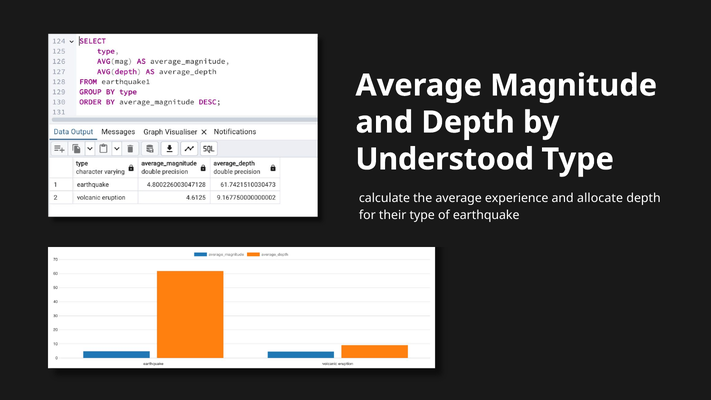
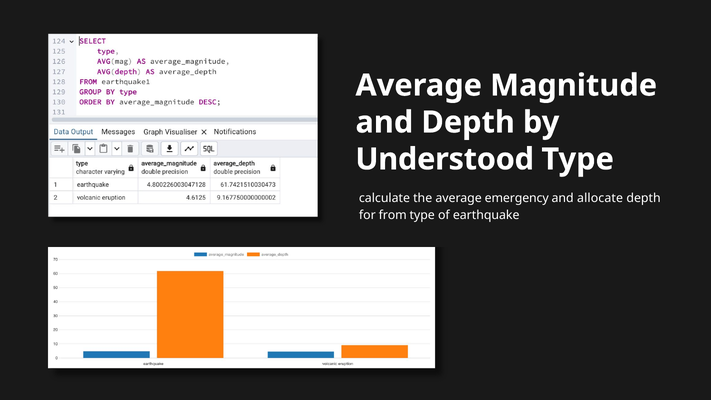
experience: experience -> emergency (517, 198)
their: their -> from (393, 215)
